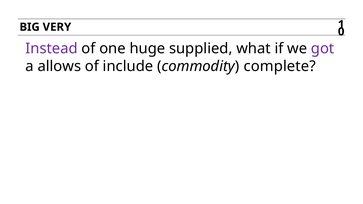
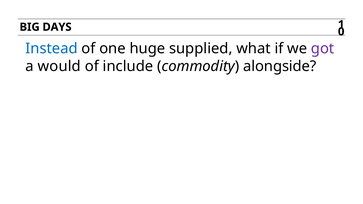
VERY: VERY -> DAYS (57, 27)
Instead colour: purple -> blue (52, 49)
allows: allows -> would (59, 66)
complete: complete -> alongside (280, 66)
